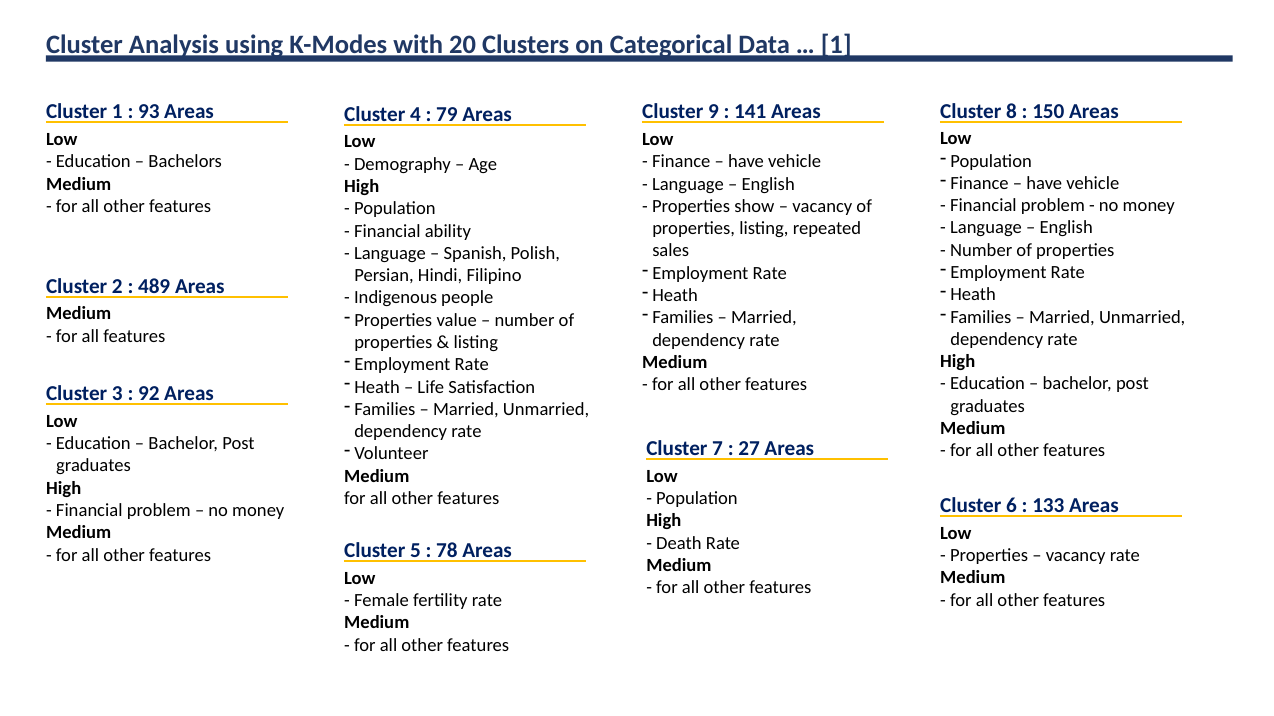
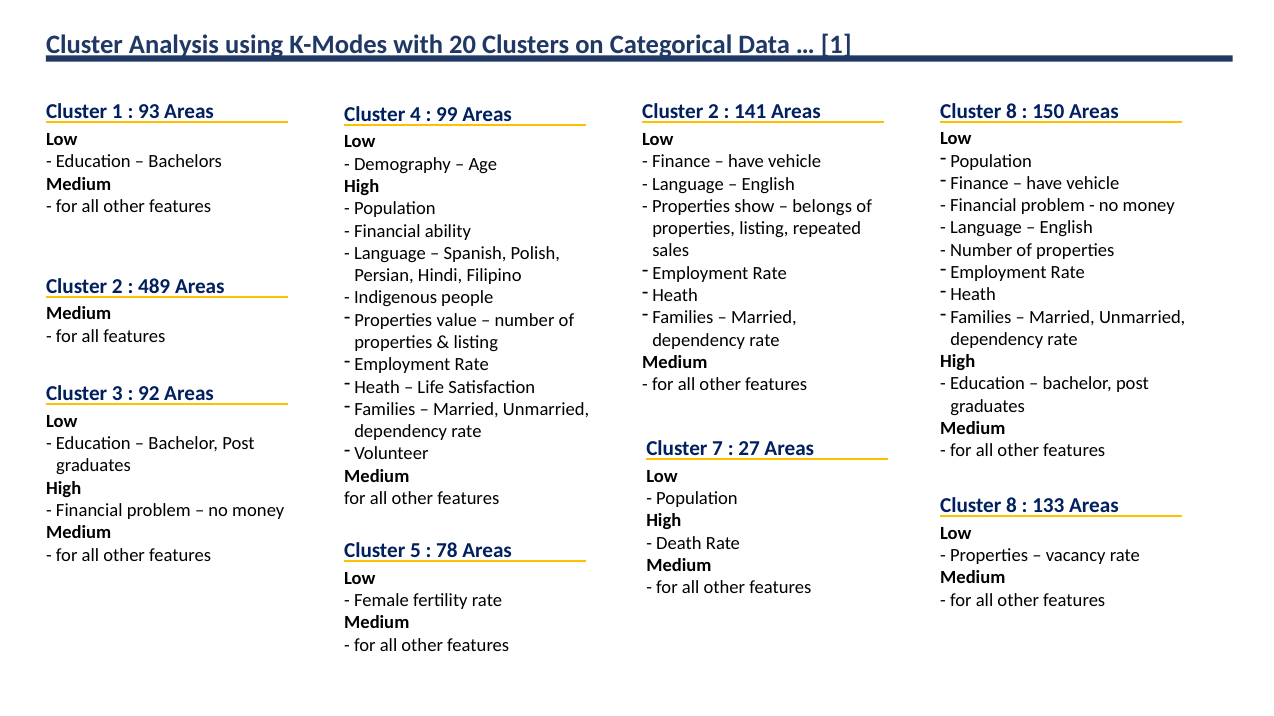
9: 9 -> 2 (713, 112)
79: 79 -> 99 (447, 114)
vacancy: vacancy -> belongs (822, 206)
6: 6 -> 8 (1011, 506)
